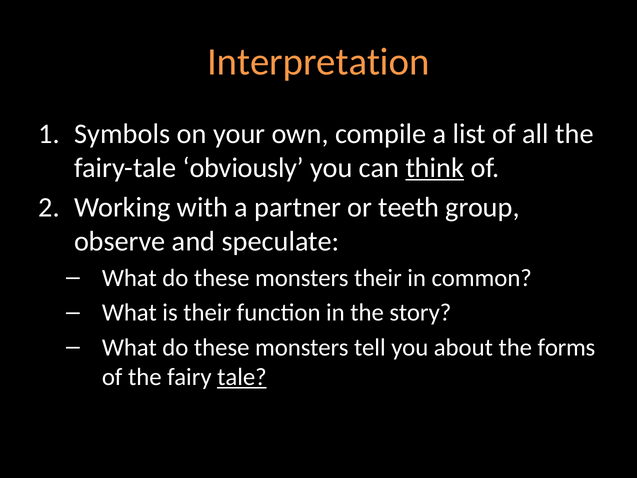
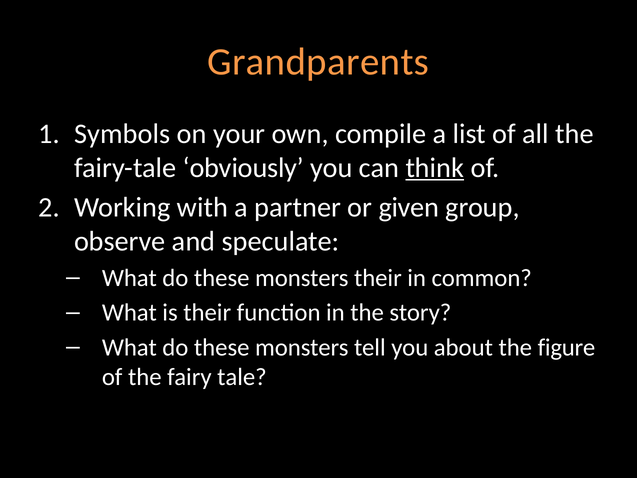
Interpretation: Interpretation -> Grandparents (318, 62)
teeth: teeth -> given (409, 207)
forms: forms -> figure (566, 347)
tale underline: present -> none (242, 377)
